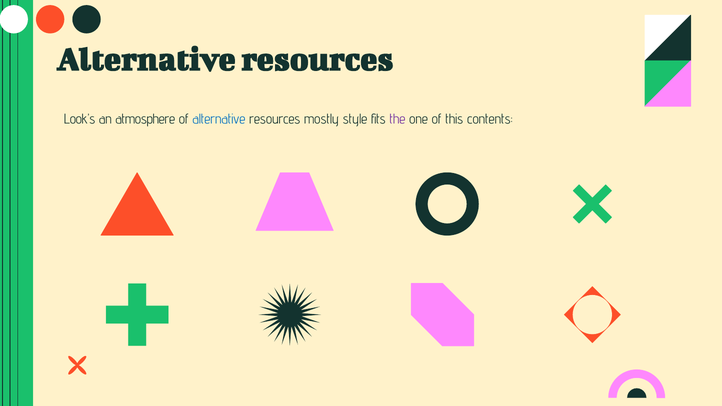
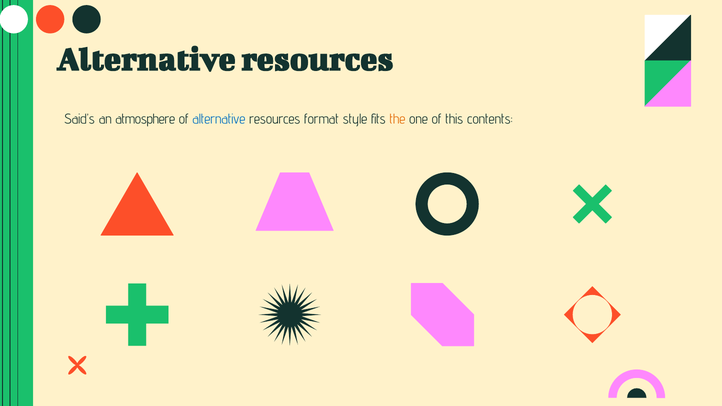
Look’s: Look’s -> Said’s (79, 119)
mostly: mostly -> format (321, 119)
the colour: purple -> orange (397, 119)
